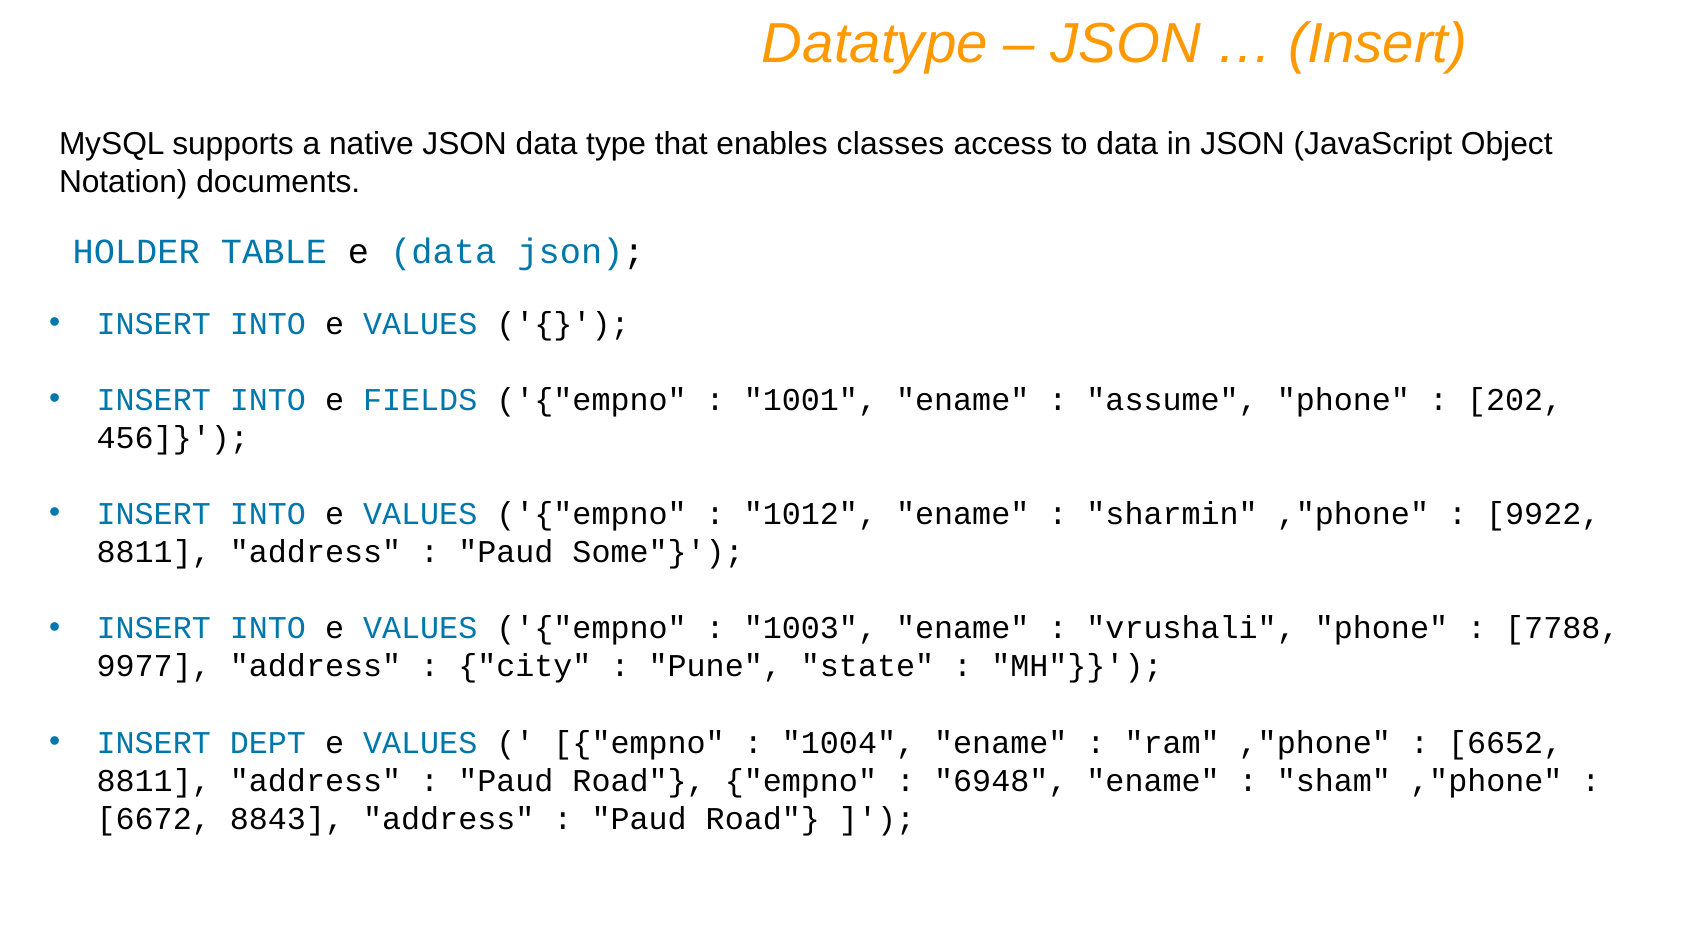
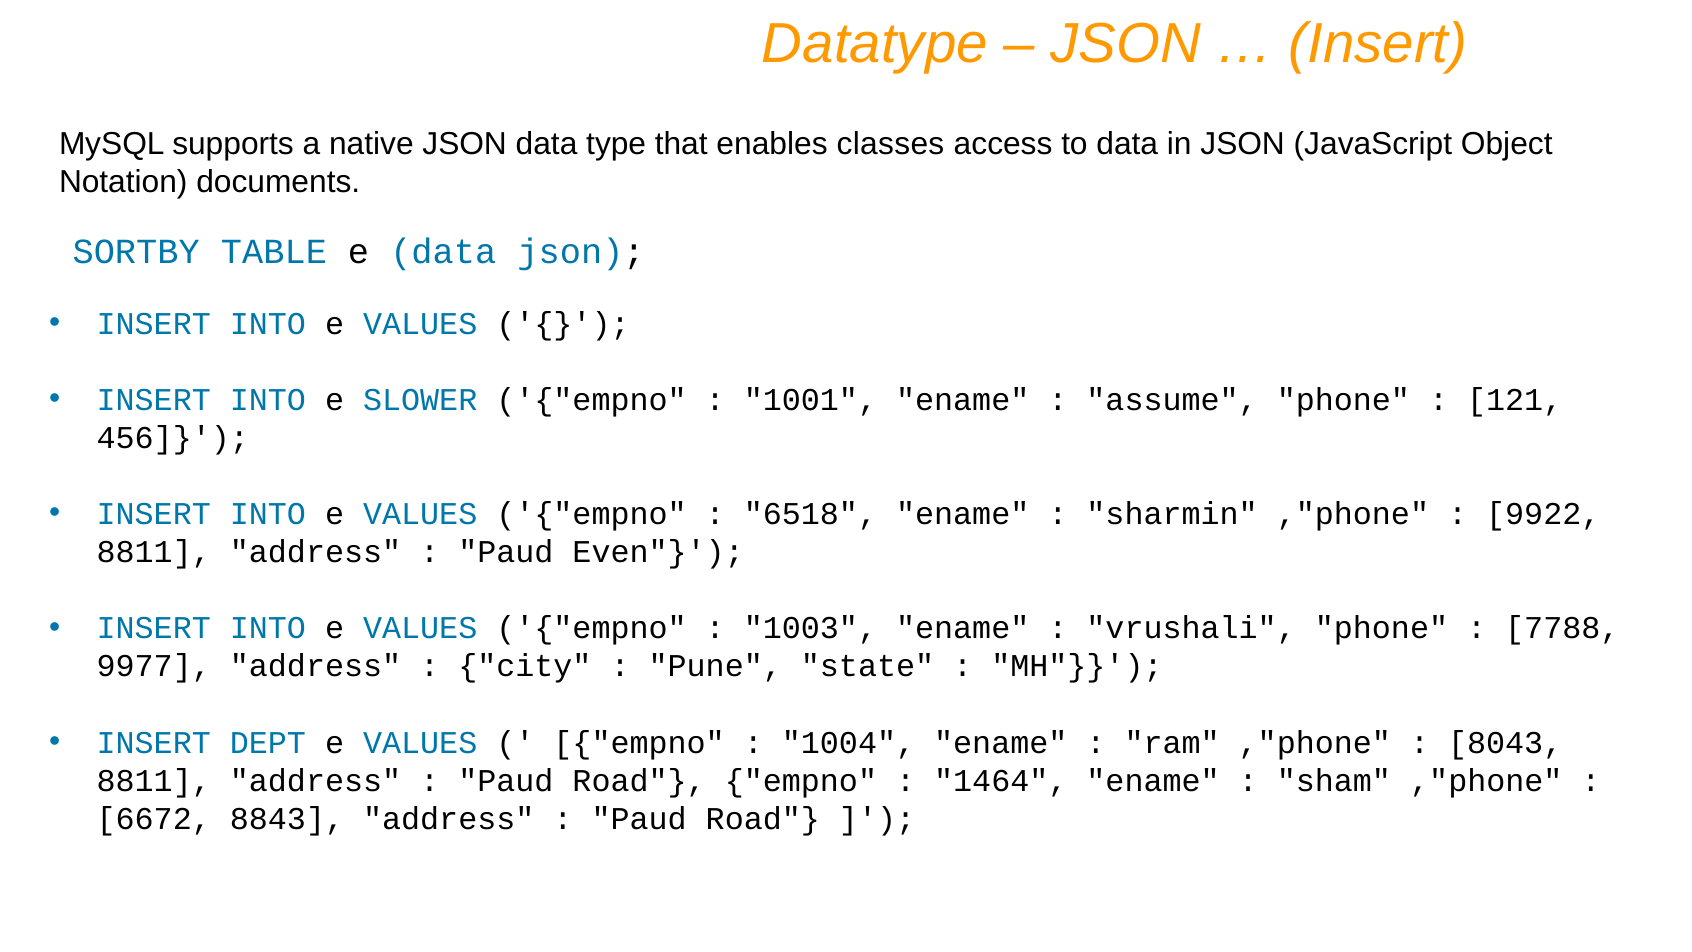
HOLDER: HOLDER -> SORTBY (136, 252)
FIELDS: FIELDS -> SLOWER (420, 400)
202: 202 -> 121 (1515, 400)
1012: 1012 -> 6518 (810, 514)
Some: Some -> Even (658, 552)
6652: 6652 -> 8043 (1505, 742)
6948: 6948 -> 1464 (1001, 780)
